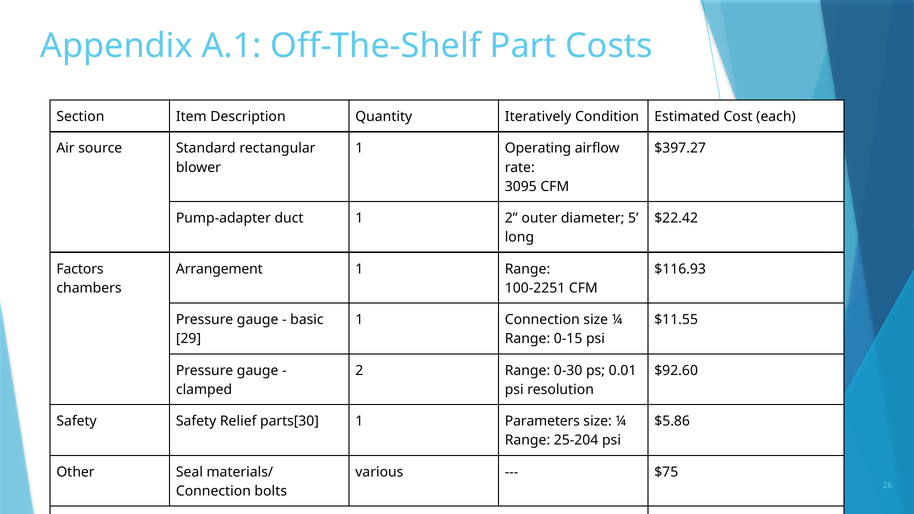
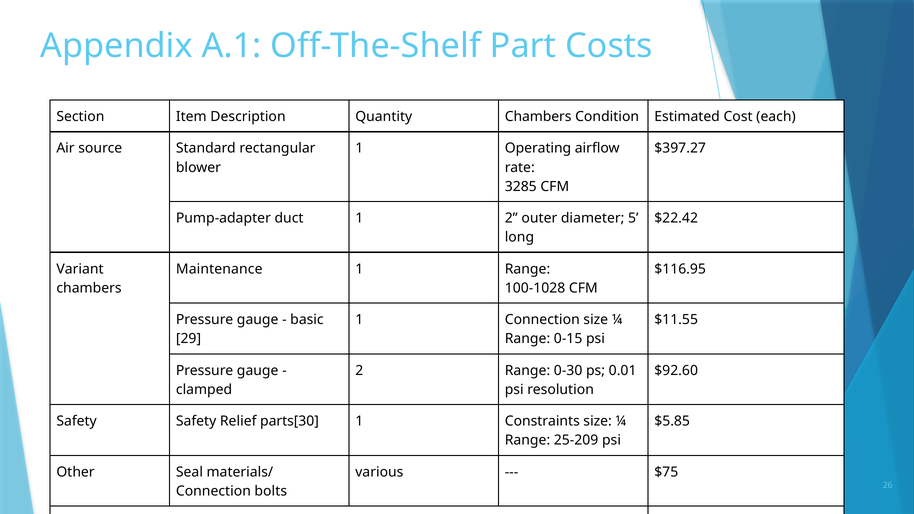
Quantity Iteratively: Iteratively -> Chambers (538, 117)
3095: 3095 -> 3285 (521, 187)
Factors: Factors -> Variant (80, 269)
Arrangement: Arrangement -> Maintenance (219, 269)
$116.93: $116.93 -> $116.95 (680, 269)
100-2251: 100-2251 -> 100-1028 (535, 288)
Parameters: Parameters -> Constraints (542, 421)
$5.86: $5.86 -> $5.85 (672, 421)
25-204: 25-204 -> 25-209 (576, 440)
